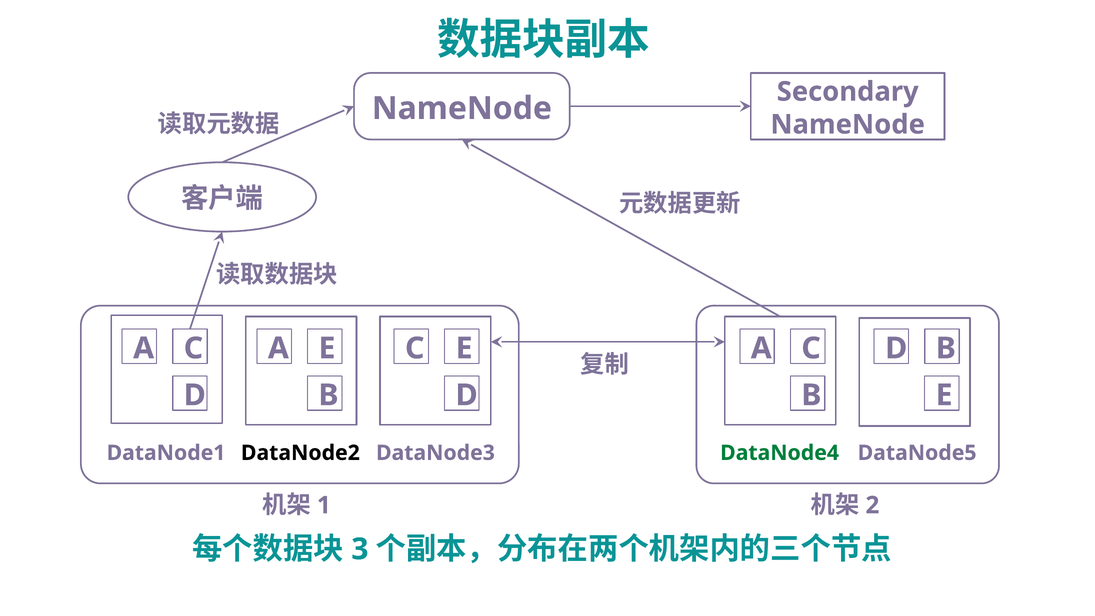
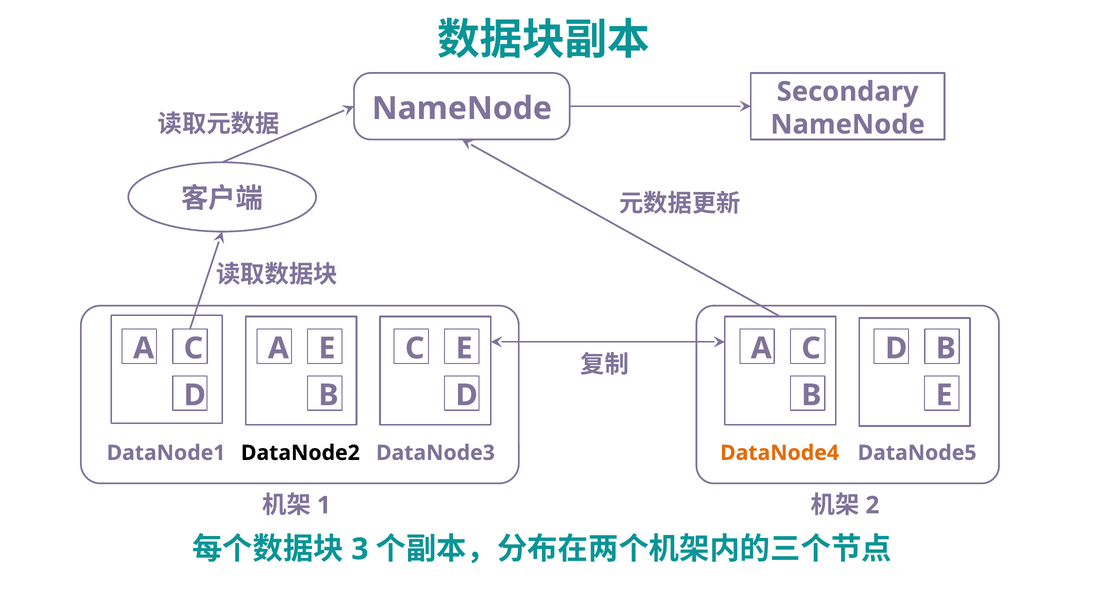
DataNode4 colour: green -> orange (780, 453)
